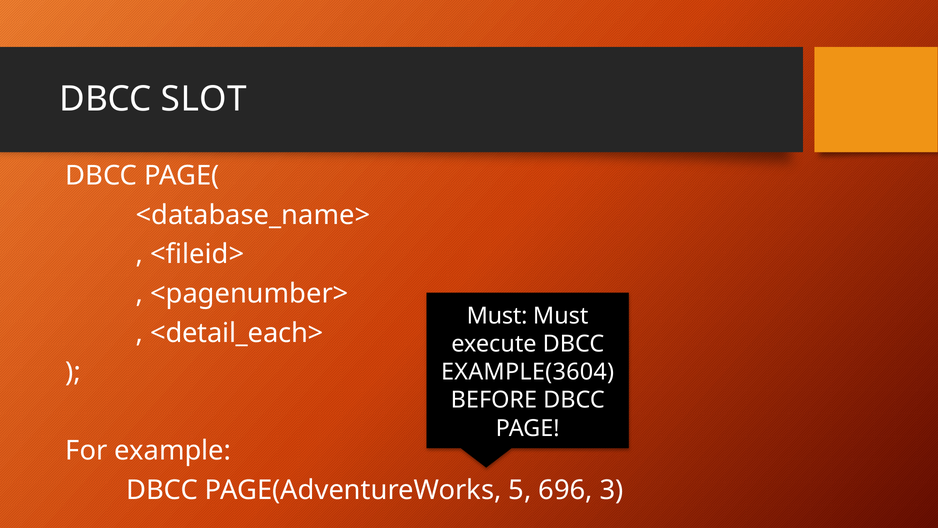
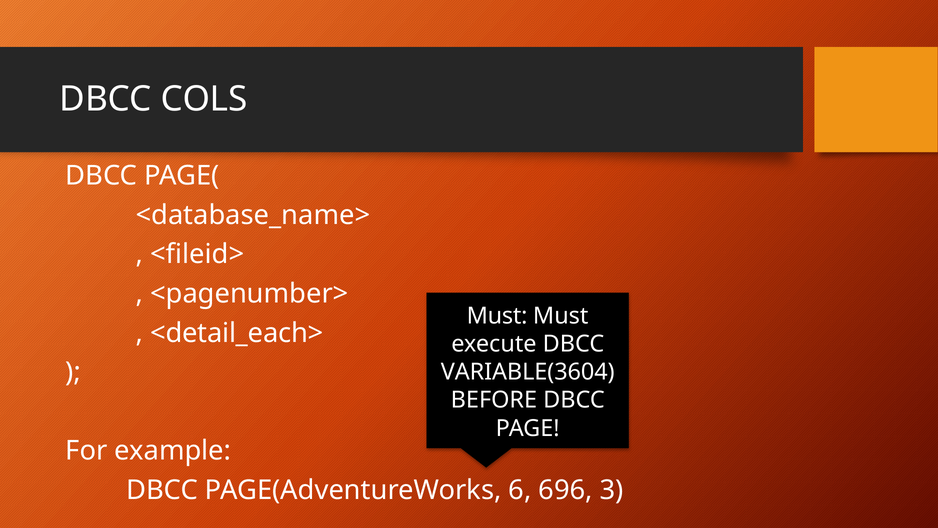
SLOT: SLOT -> COLS (204, 99)
EXAMPLE(3604: EXAMPLE(3604 -> VARIABLE(3604 (528, 372)
5: 5 -> 6 (520, 490)
